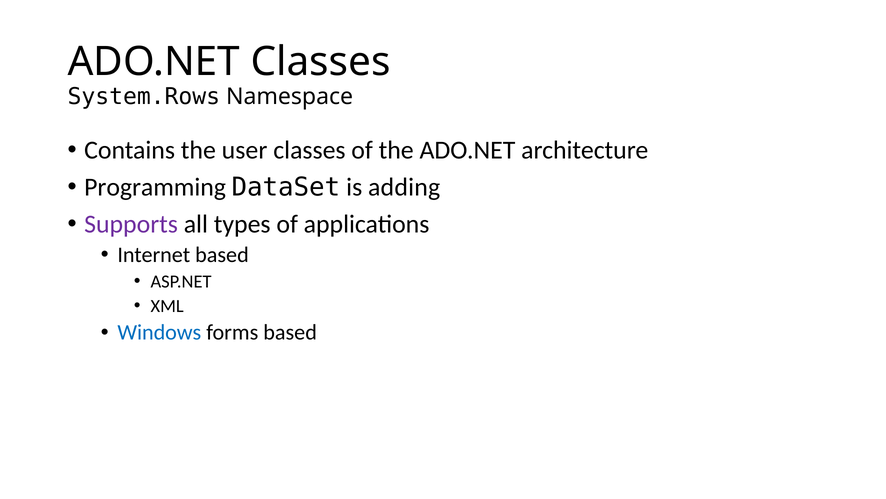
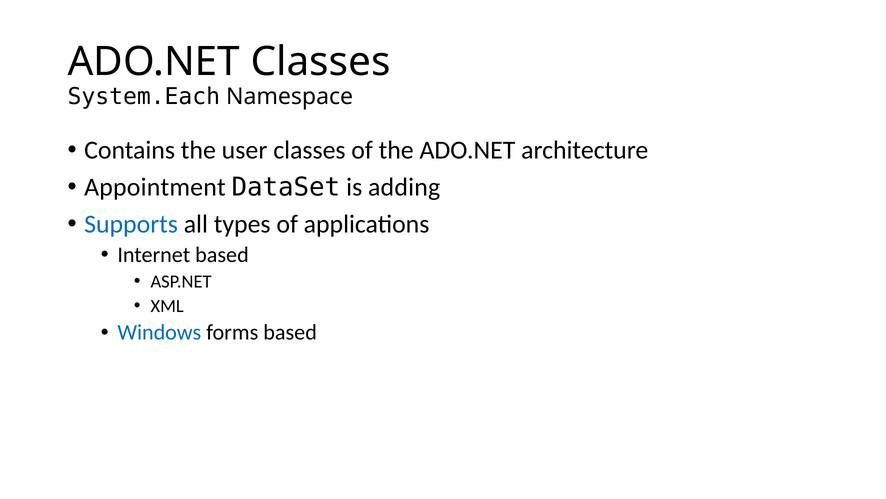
System.Rows: System.Rows -> System.Each (144, 96)
Programming: Programming -> Appointment (155, 187)
Supports colour: purple -> blue (131, 224)
